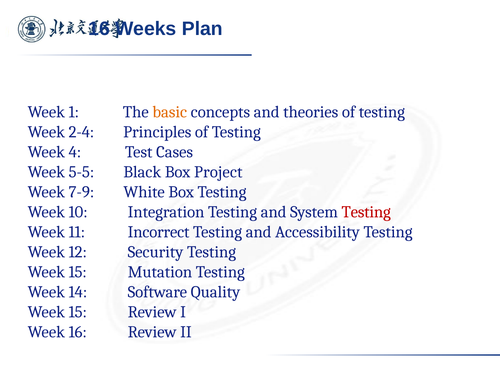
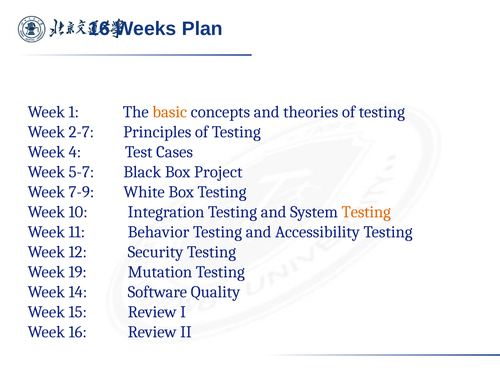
2-4: 2-4 -> 2-7 (81, 132)
5-5: 5-5 -> 5-7 (81, 172)
Testing colour: red -> orange (366, 212)
Incorrect: Incorrect -> Behavior (158, 232)
15: 15 -> 19 (78, 272)
